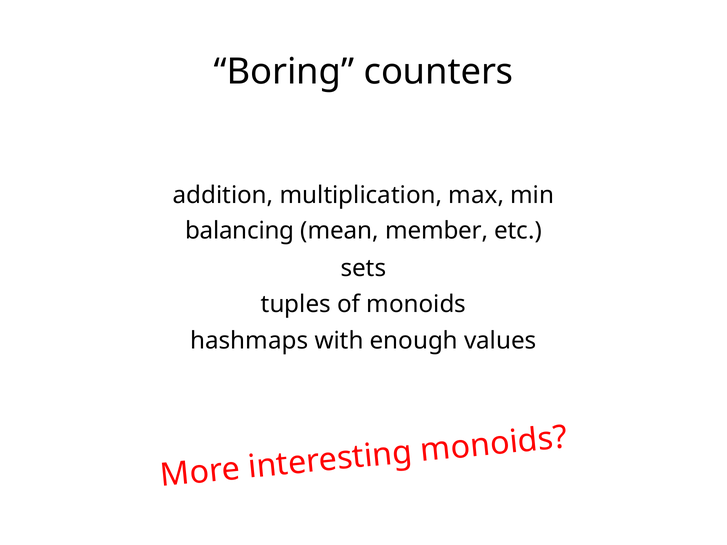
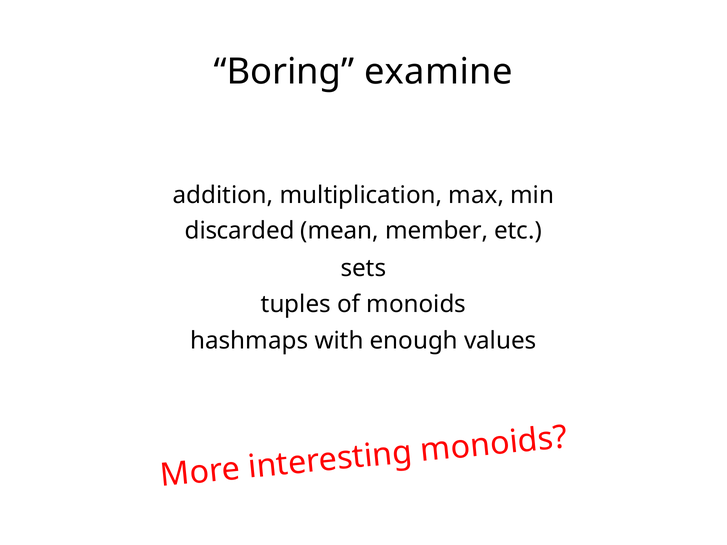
counters: counters -> examine (438, 72)
balancing: balancing -> discarded (240, 231)
